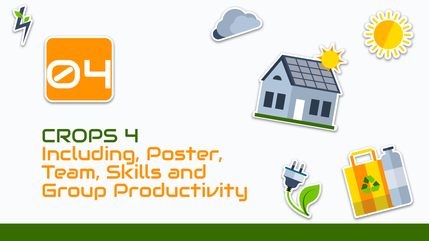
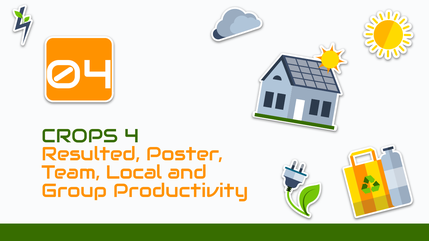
Including: Including -> Resulted (91, 155)
Skills: Skills -> Local (134, 173)
